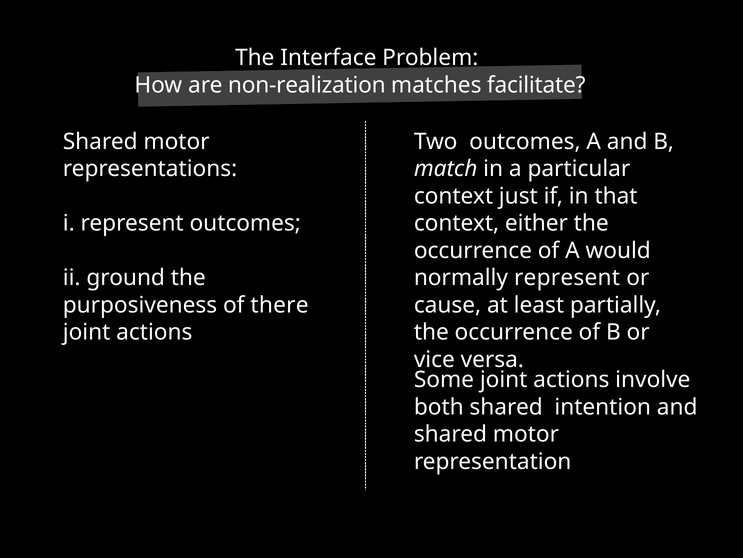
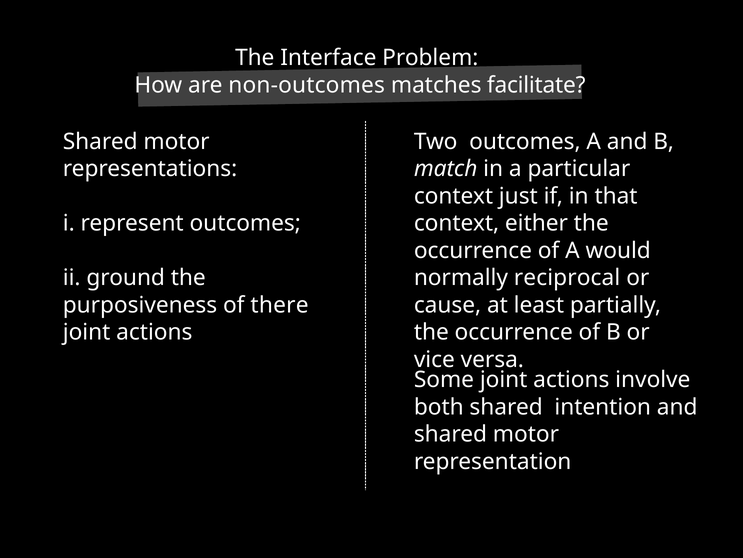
non-realization: non-realization -> non-outcomes (307, 85)
normally represent: represent -> reciprocal (567, 278)
